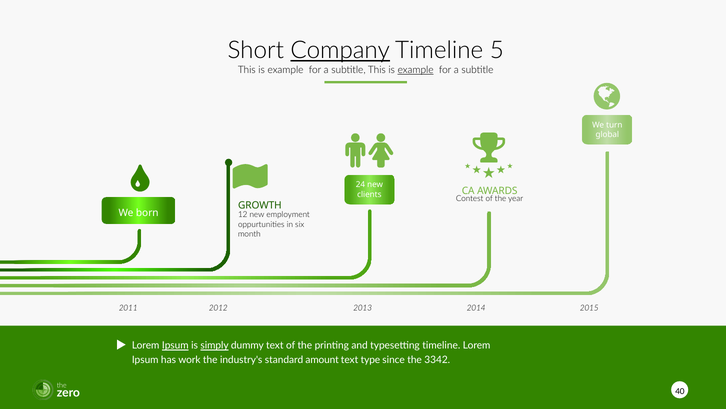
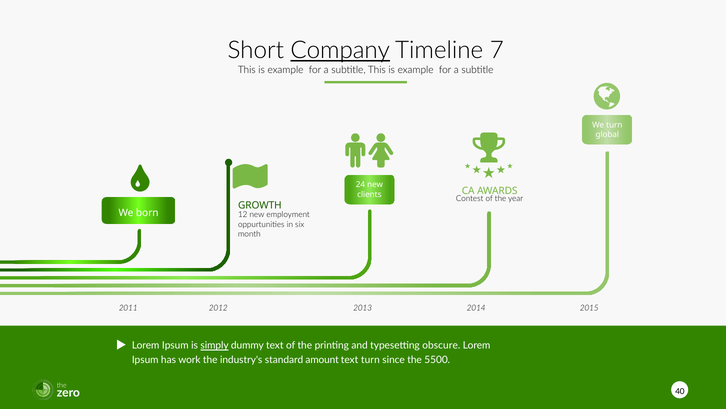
5: 5 -> 7 (497, 50)
example underline: present -> none (416, 70)
Ipsum underline: present -> none (175, 345)
typesetting timeline: timeline -> obscure (441, 345)
text type: type -> turn (370, 360)
3342: 3342 -> 5500 (437, 360)
